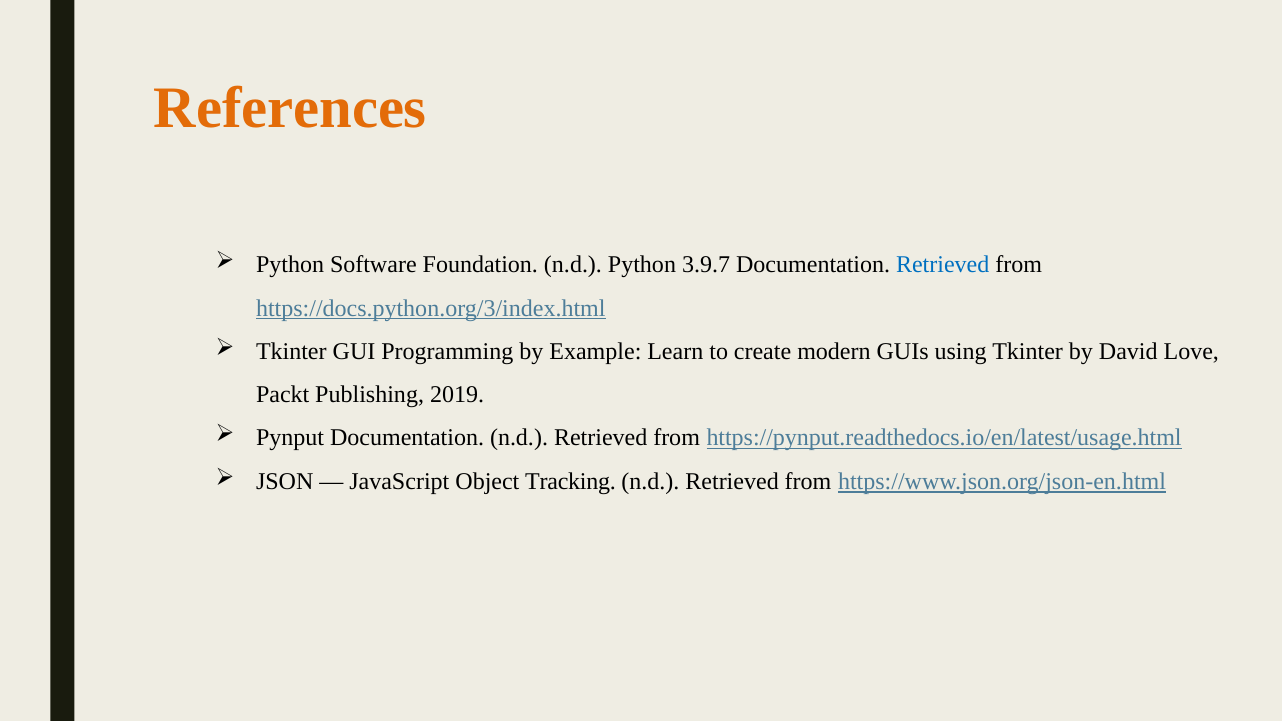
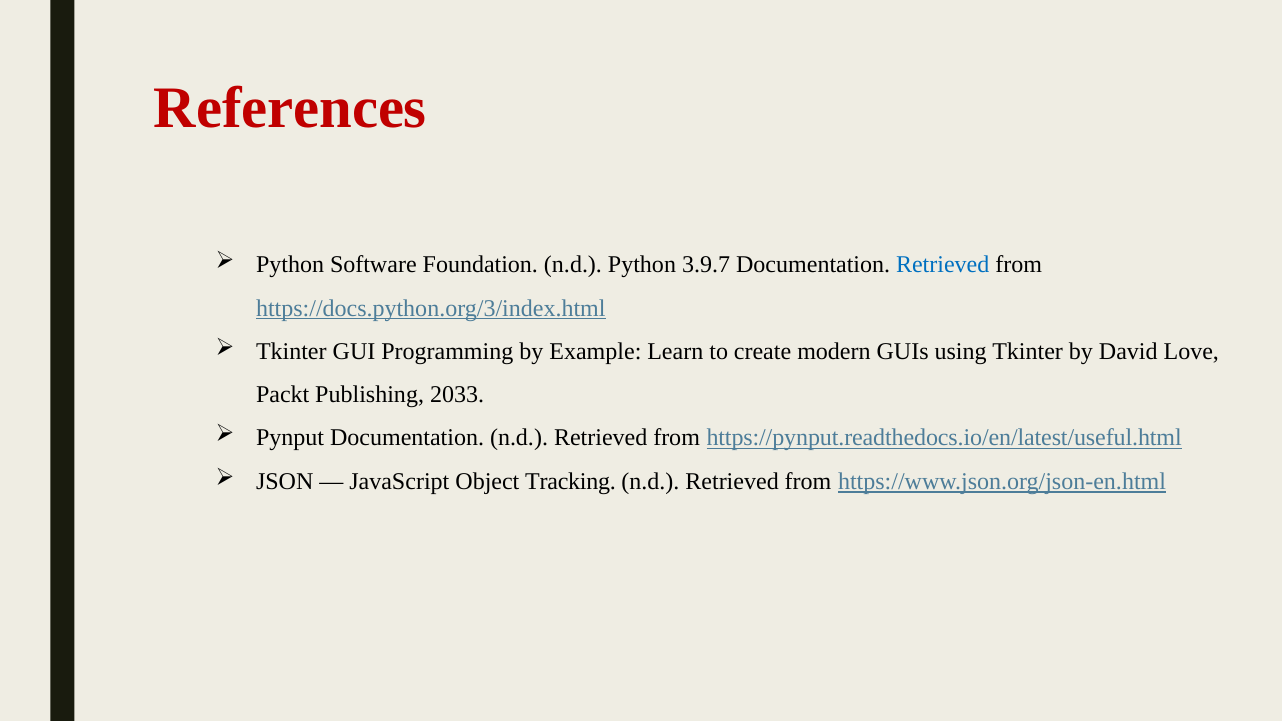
References colour: orange -> red (290, 108)
2019: 2019 -> 2033 (457, 395)
https://pynput.readthedocs.io/en/latest/usage.html: https://pynput.readthedocs.io/en/latest/usage.html -> https://pynput.readthedocs.io/en/latest/useful.html (944, 438)
